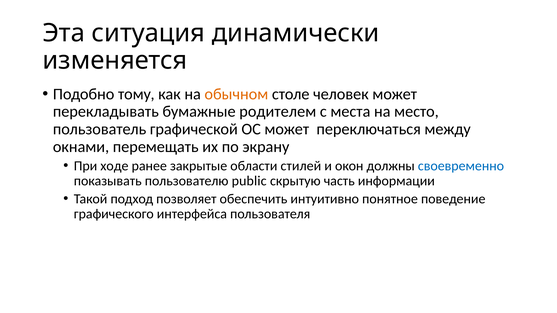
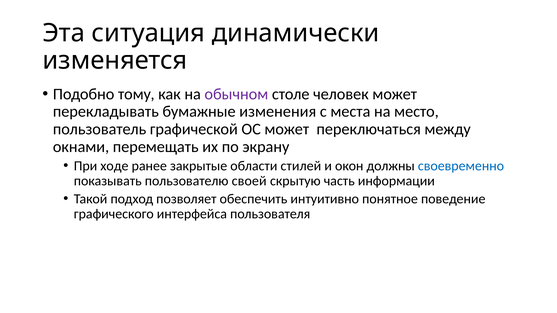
обычном colour: orange -> purple (236, 94)
родителем: родителем -> изменения (278, 112)
public: public -> своей (249, 181)
